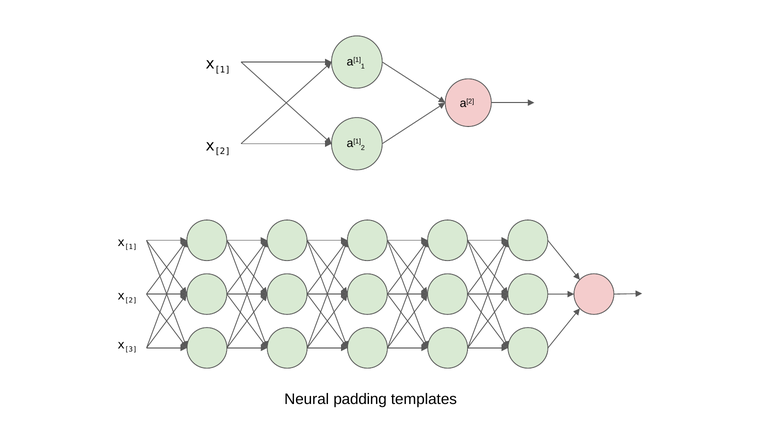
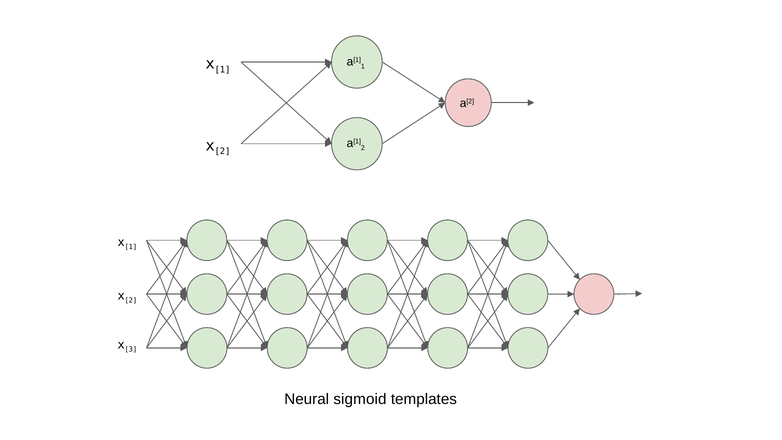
padding: padding -> sigmoid (360, 399)
